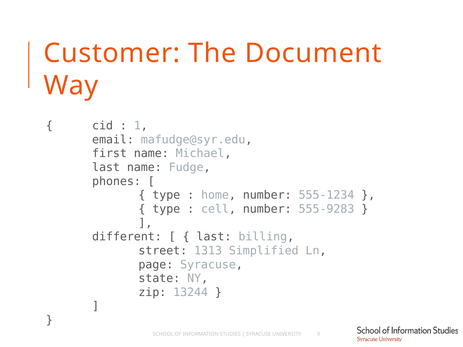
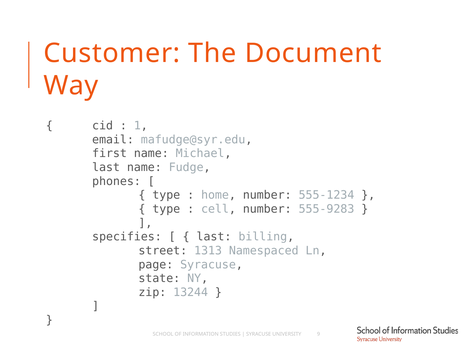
different: different -> specifies (127, 237)
Simplified: Simplified -> Namespaced (264, 251)
